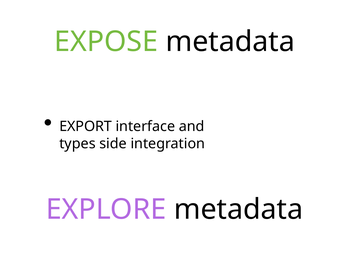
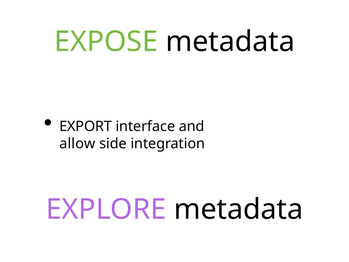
types: types -> allow (77, 143)
